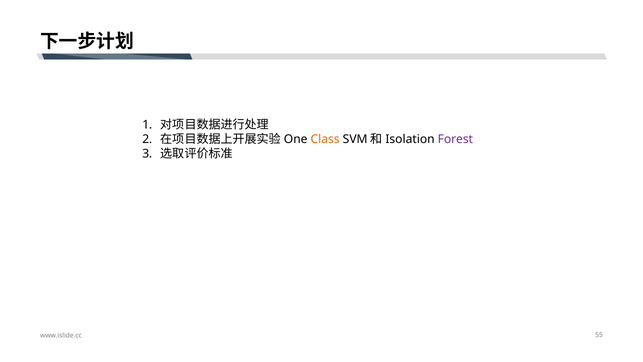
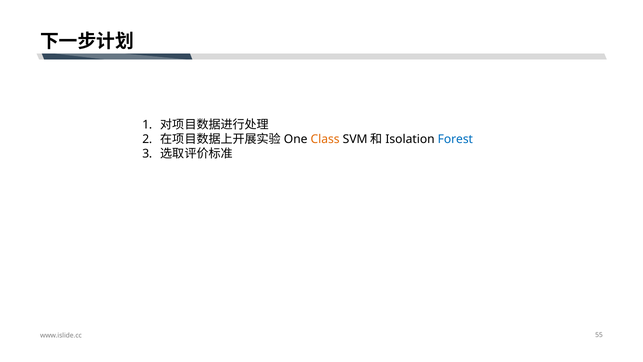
Forest colour: purple -> blue (455, 139)
